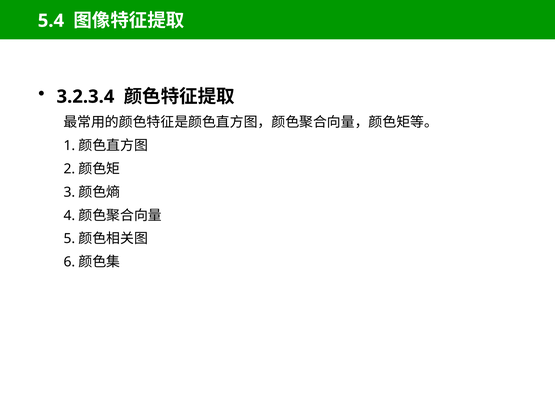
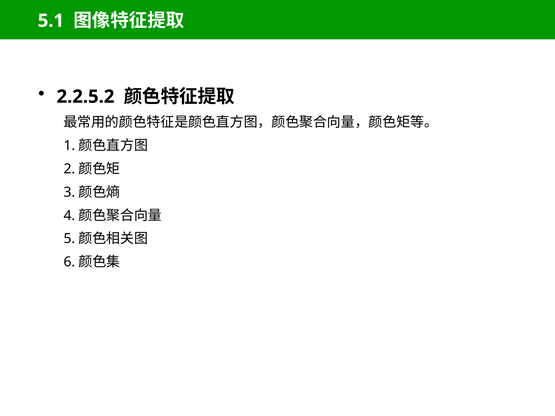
5.4: 5.4 -> 5.1 (51, 21)
3.2.3.4: 3.2.3.4 -> 2.2.5.2 (85, 97)
